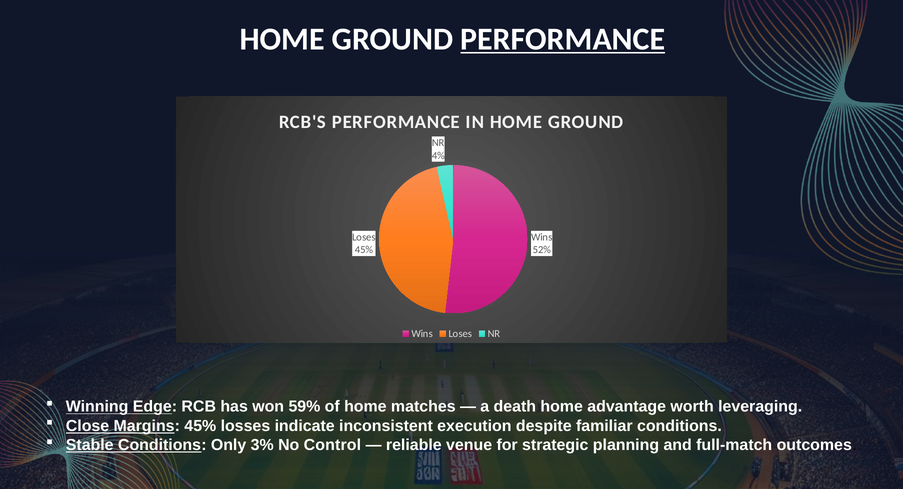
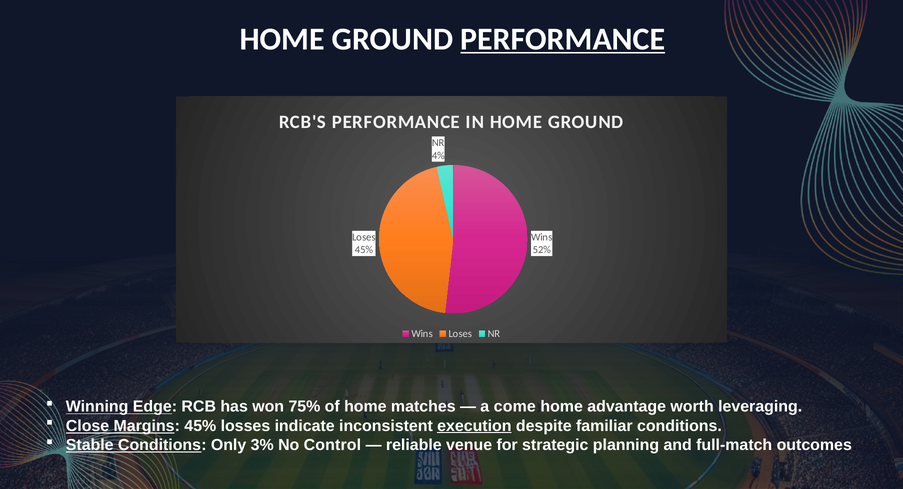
59%: 59% -> 75% (304, 407)
death: death -> come (515, 407)
execution underline: none -> present (474, 426)
